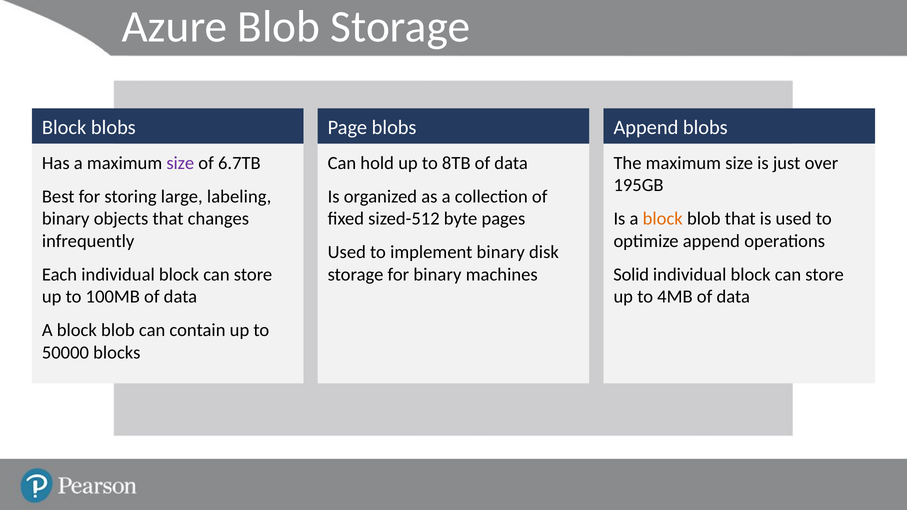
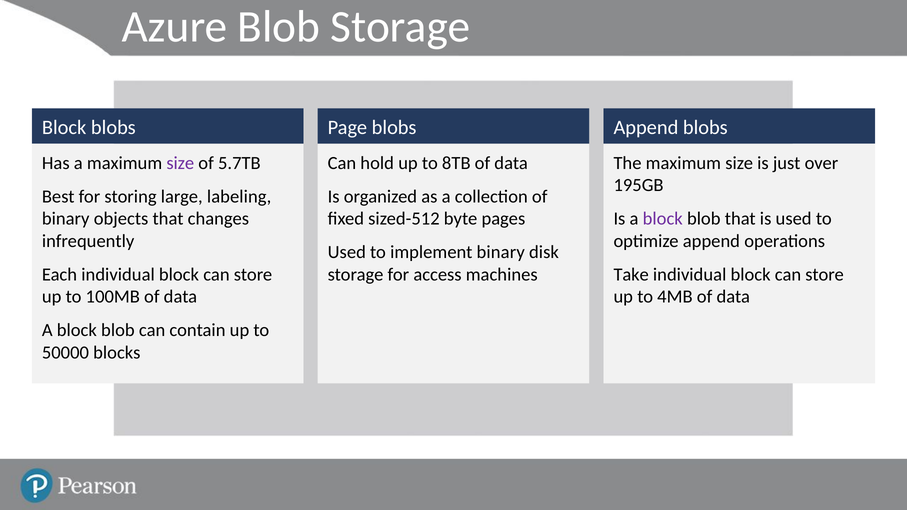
6.7TB: 6.7TB -> 5.7TB (239, 163)
block colour: orange -> purple (663, 219)
for binary: binary -> access (437, 275)
Solid: Solid -> Take (631, 275)
